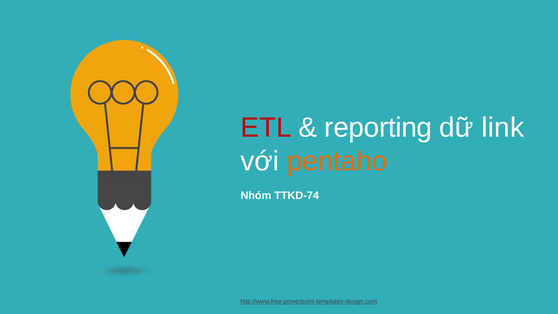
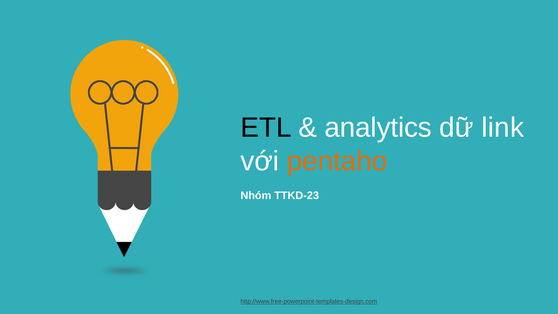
ETL colour: red -> black (266, 128)
reporting: reporting -> analytics (378, 128)
TTKD-74: TTKD-74 -> TTKD-23 (297, 195)
